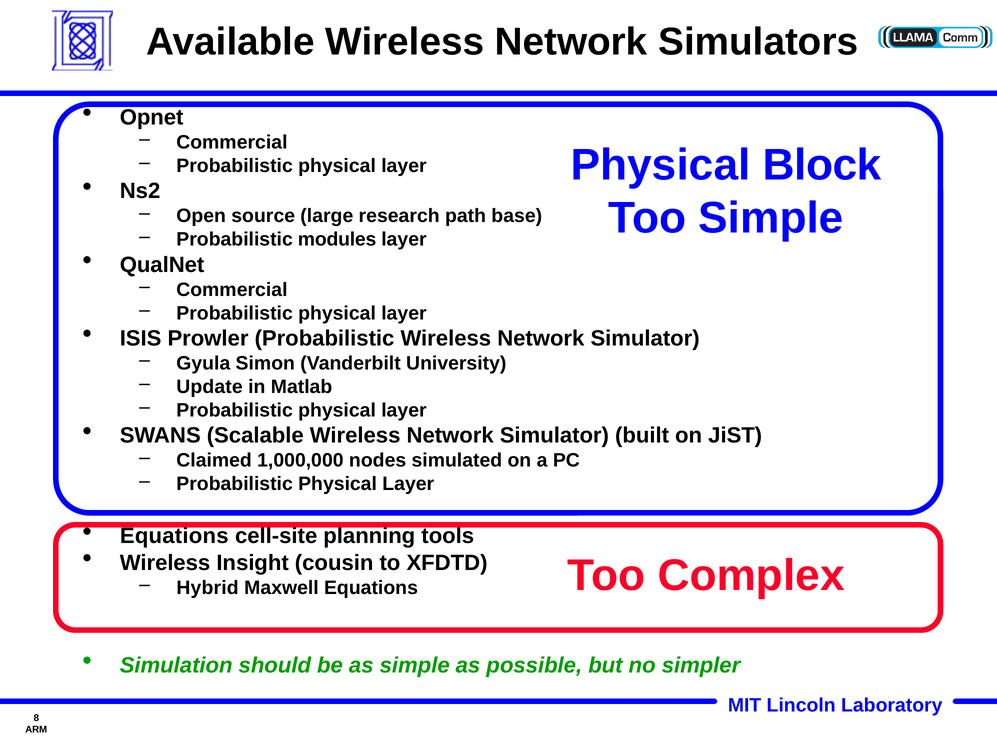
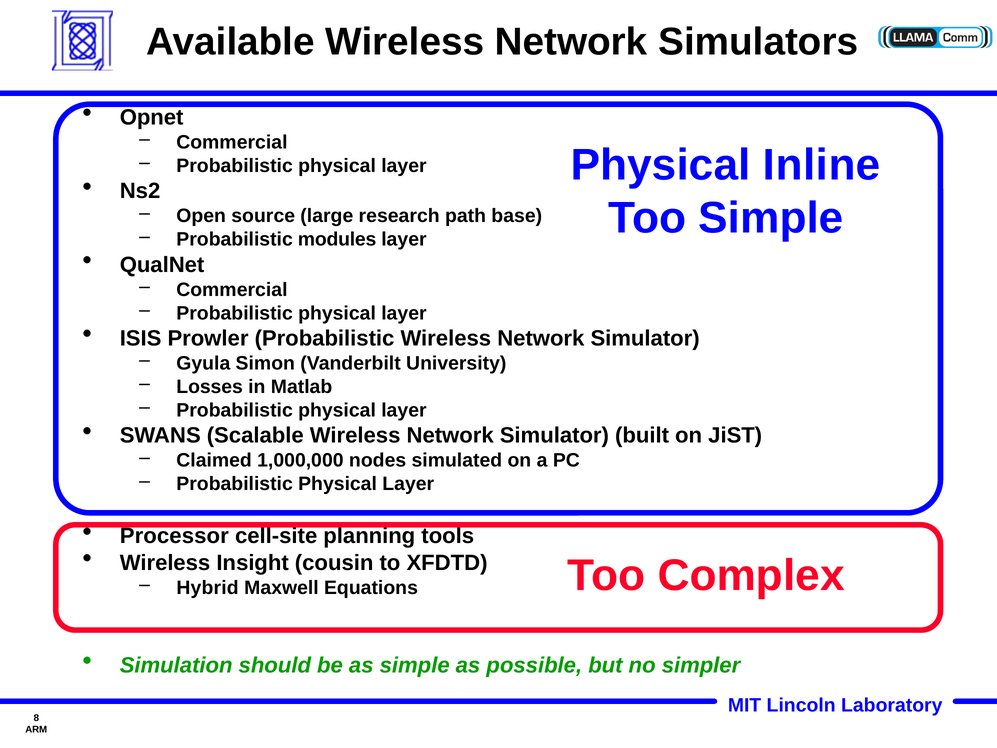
Block: Block -> Inline (822, 165)
Update: Update -> Losses (210, 387)
Equations: Equations -> Processor (174, 536)
